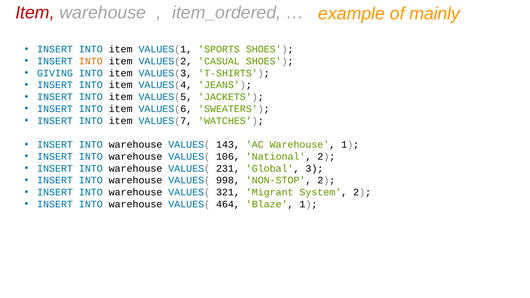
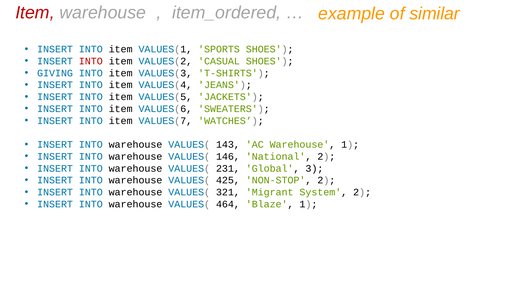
mainly: mainly -> similar (435, 14)
INTO colour: orange -> red (91, 61)
106: 106 -> 146 (228, 157)
998: 998 -> 425 (228, 180)
